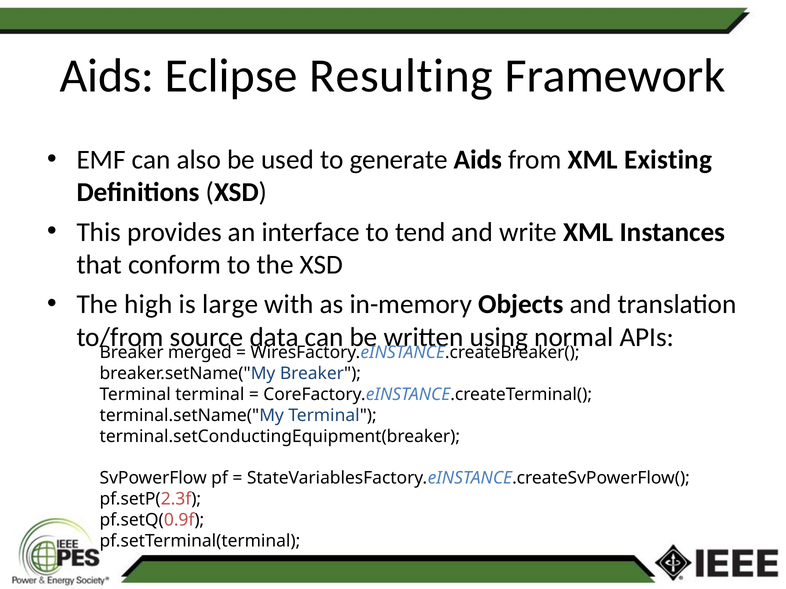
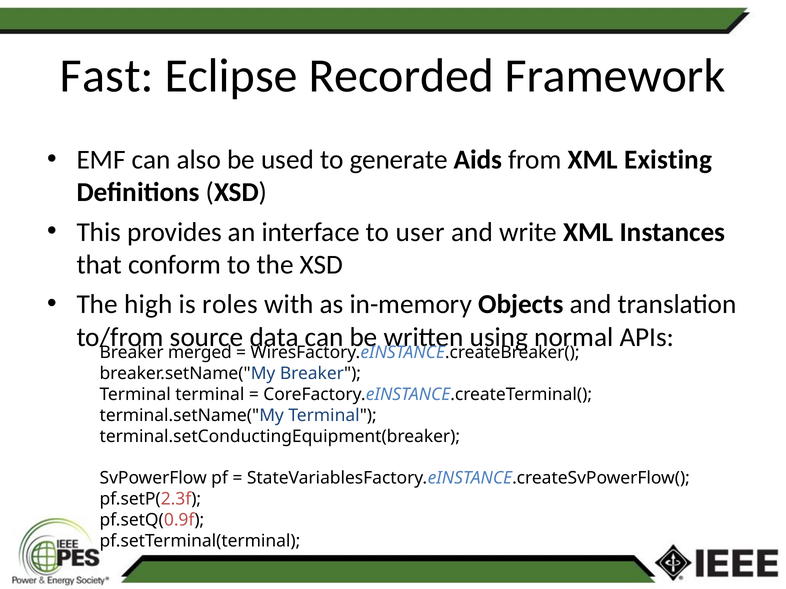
Aids: Aids -> Fast (107, 76)
Resulting: Resulting -> Recorded (401, 76)
tend: tend -> user (420, 232)
large: large -> roles (230, 305)
